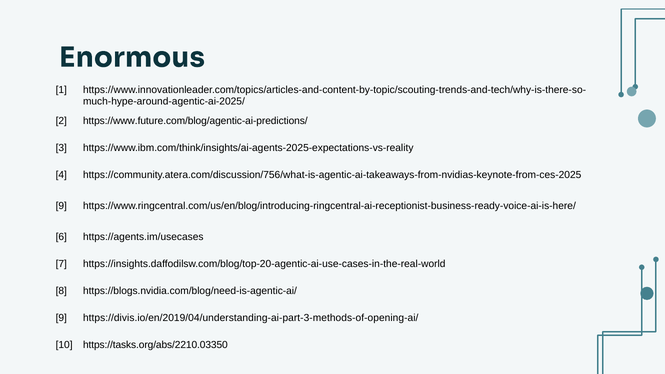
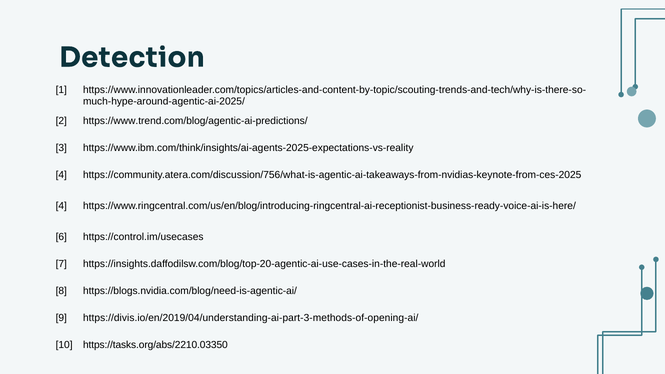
Enormous: Enormous -> Detection (132, 58)
https://www.future.com/blog/agentic-ai-predictions/: https://www.future.com/blog/agentic-ai-predictions/ -> https://www.trend.com/blog/agentic-ai-predictions/ (195, 121)
9: 9 -> 4 (61, 206)
https://agents.im/usecases: https://agents.im/usecases -> https://control.im/usecases (143, 237)
